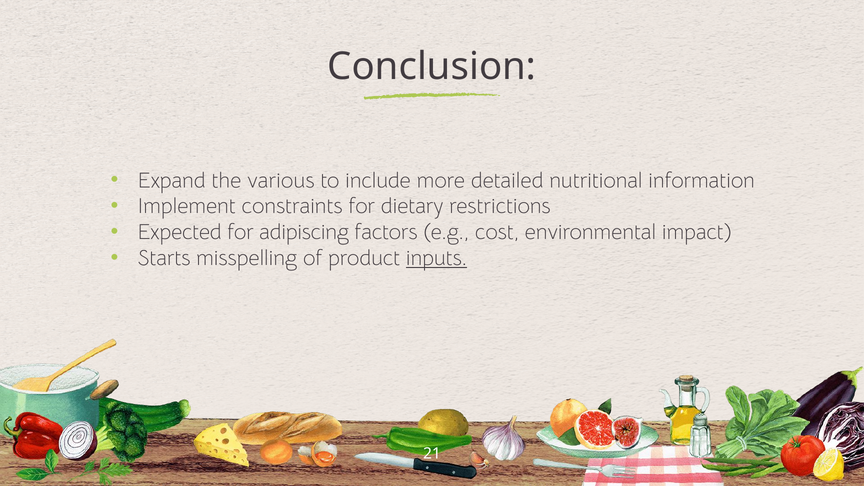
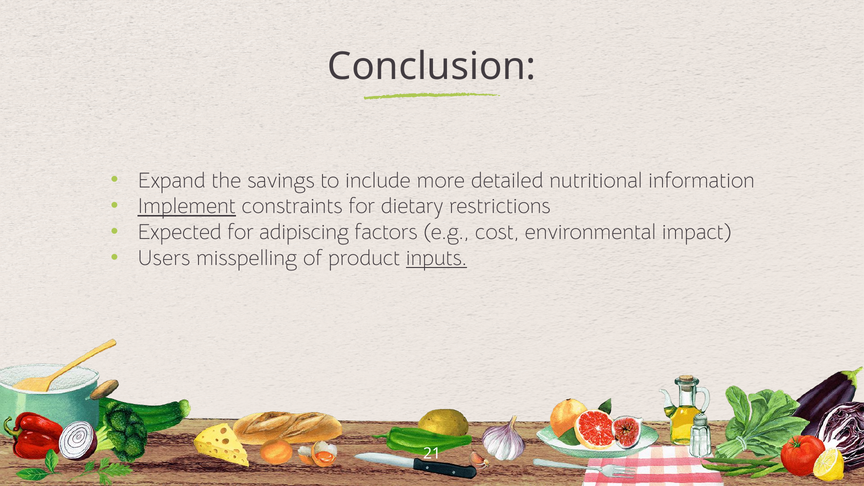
various: various -> savings (281, 180)
Implement underline: none -> present (187, 206)
Starts: Starts -> Users (164, 258)
